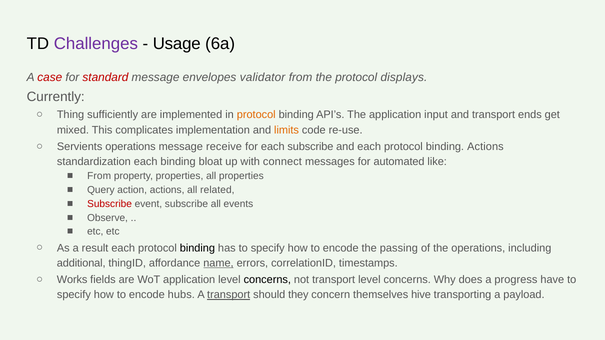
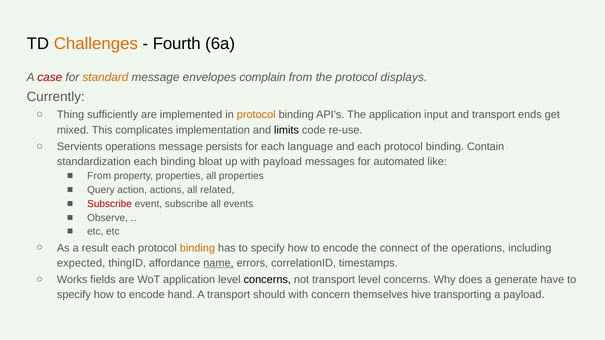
Challenges colour: purple -> orange (96, 44)
Usage: Usage -> Fourth (177, 44)
standard colour: red -> orange (105, 78)
validator: validator -> complain (263, 78)
limits colour: orange -> black (287, 130)
receive: receive -> persists (224, 147)
each subscribe: subscribe -> language (310, 147)
binding Actions: Actions -> Contain (486, 147)
with connect: connect -> payload (282, 162)
binding colour: black -> orange (197, 248)
passing: passing -> connect (399, 248)
additional: additional -> expected (81, 263)
progress: progress -> generate (516, 280)
hubs: hubs -> hand (181, 295)
transport underline: present -> none (229, 295)
should they: they -> with (298, 295)
